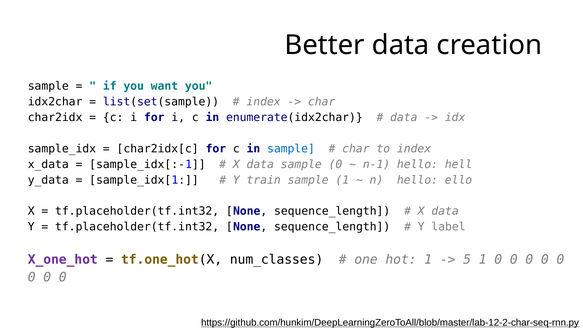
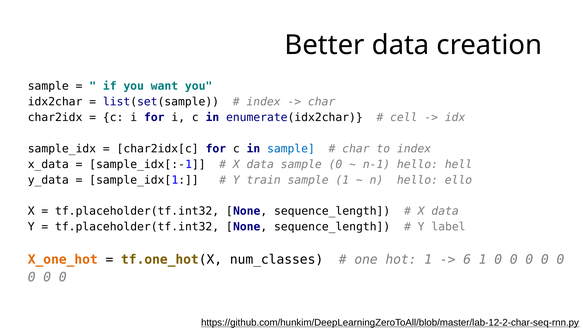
data: data -> cell (404, 117)
X_one_hot colour: purple -> orange (63, 259)
5: 5 -> 6 (467, 259)
